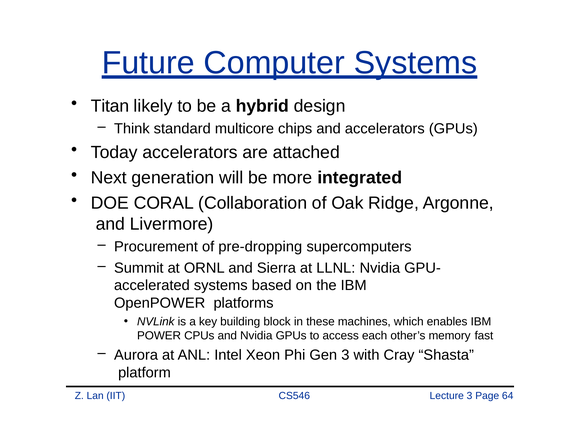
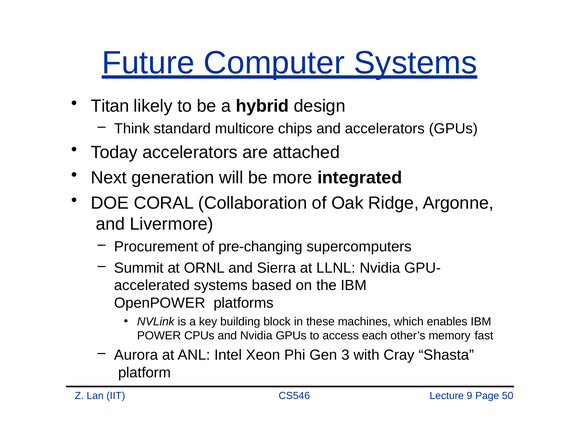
pre-dropping: pre-dropping -> pre-changing (260, 247)
Lecture 3: 3 -> 9 (469, 396)
64: 64 -> 50 (508, 396)
